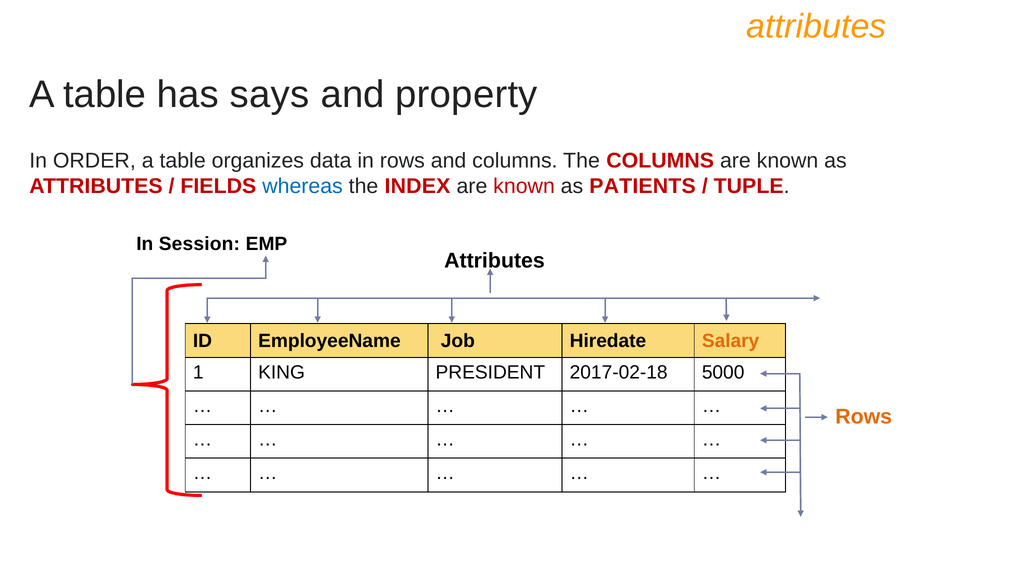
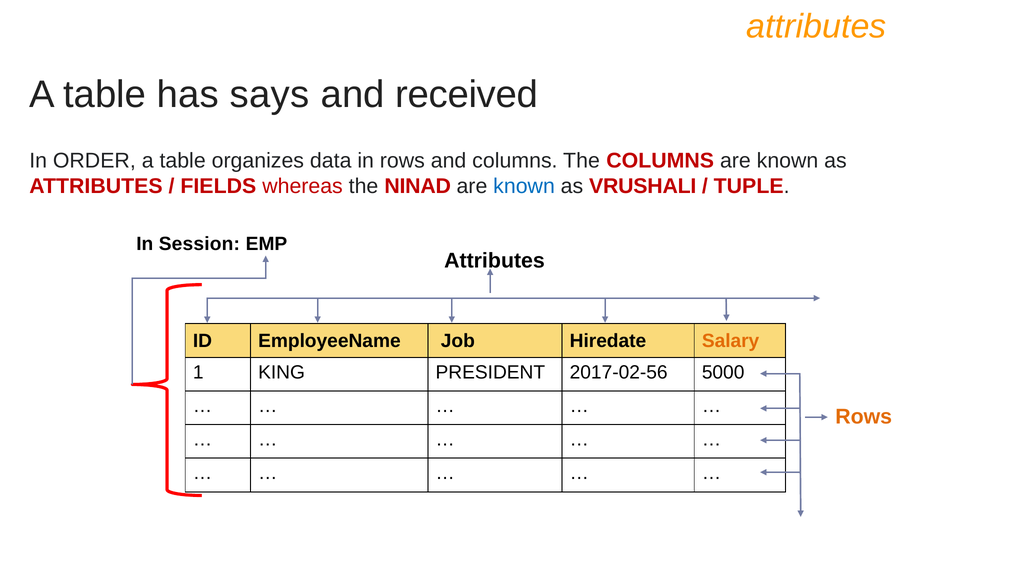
property: property -> received (467, 95)
whereas colour: blue -> red (303, 186)
INDEX: INDEX -> NINAD (418, 186)
known colour: red -> blue (524, 186)
PATIENTS: PATIENTS -> VRUSHALI (643, 186)
2017-02-18: 2017-02-18 -> 2017-02-56 (619, 372)
